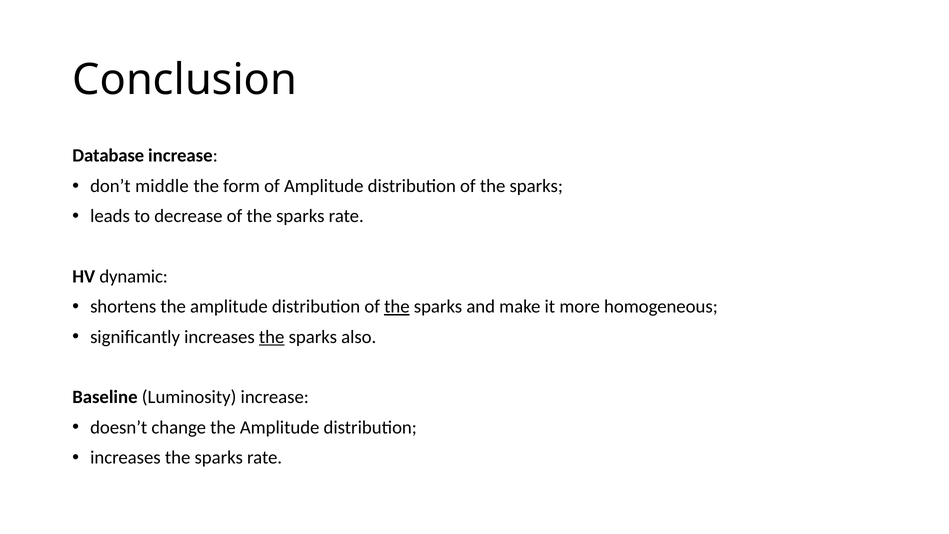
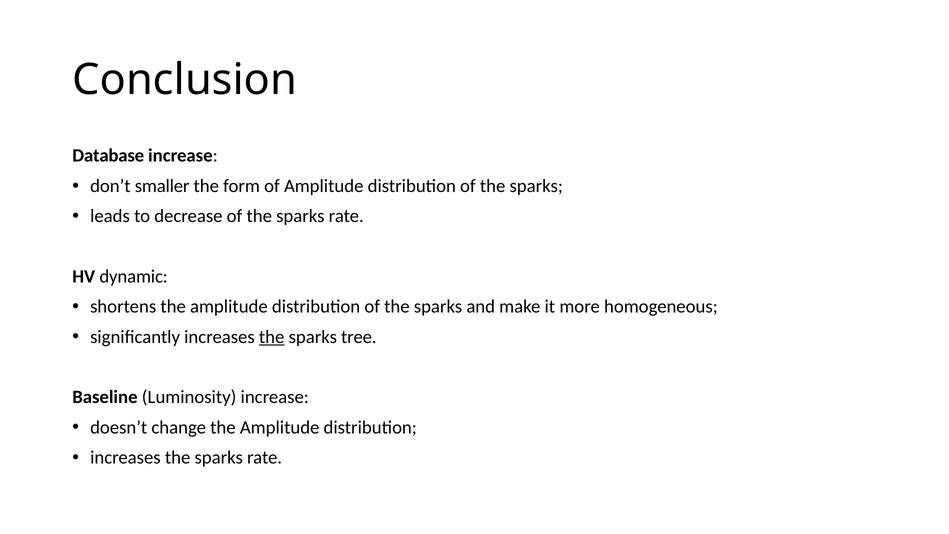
middle: middle -> smaller (162, 186)
the underline: present -> none (397, 307)
also: also -> tree (359, 337)
